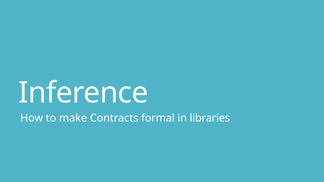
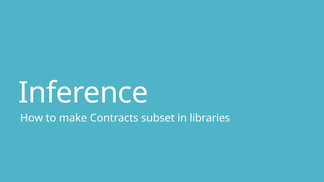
formal: formal -> subset (158, 118)
